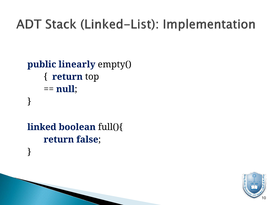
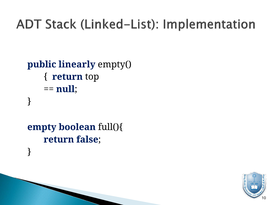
linked: linked -> empty (42, 127)
